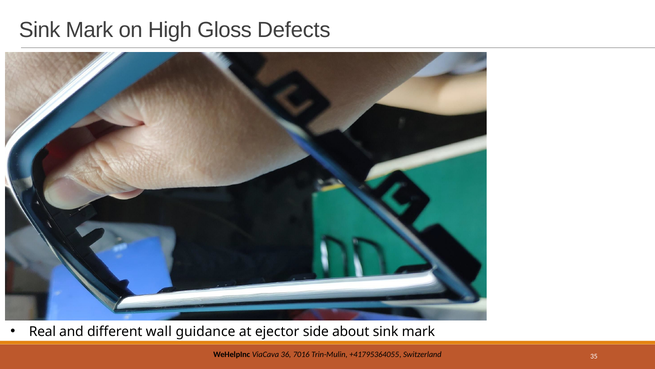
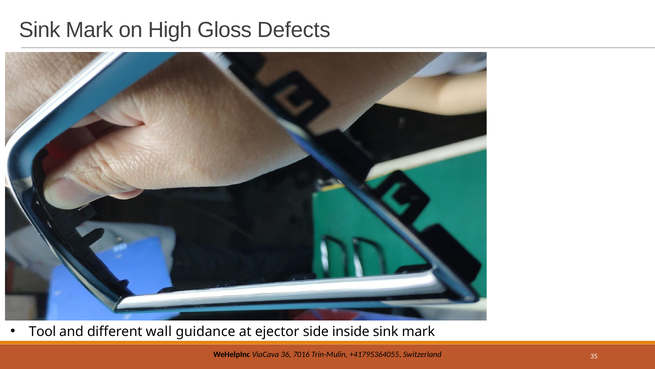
Real: Real -> Tool (42, 331)
about: about -> inside (351, 331)
